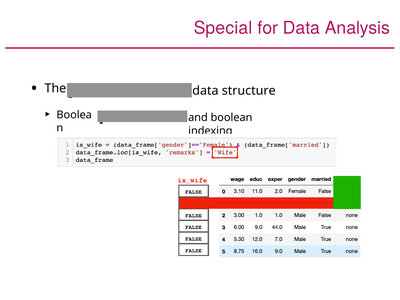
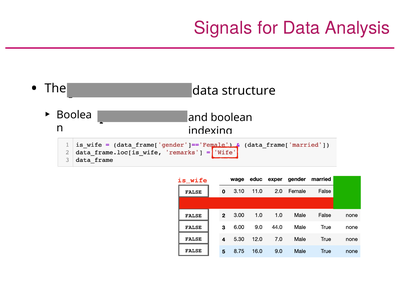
Special: Special -> Signals (223, 28)
